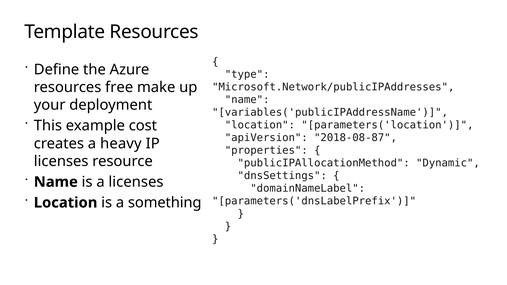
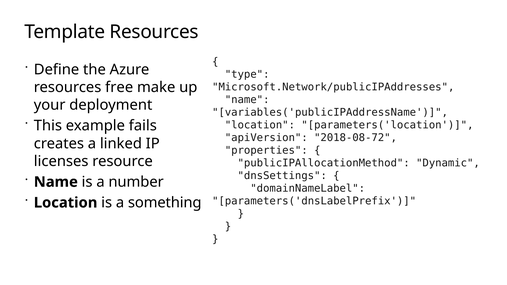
cost: cost -> fails (143, 126)
2018-08-87: 2018-08-87 -> 2018-08-72 (356, 138)
heavy: heavy -> linked (121, 144)
a licenses: licenses -> number (136, 182)
